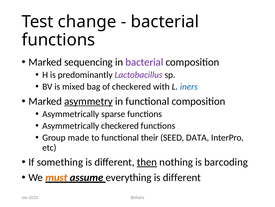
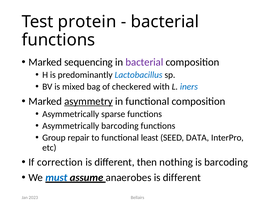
change: change -> protein (87, 22)
Lactobacillus colour: purple -> blue (139, 75)
Asymmetrically checkered: checkered -> barcoding (120, 125)
made: made -> repair (79, 137)
their: their -> least (150, 137)
something: something -> correction (60, 162)
then underline: present -> none (147, 162)
must colour: orange -> blue (56, 177)
everything: everything -> anaerobes (129, 177)
